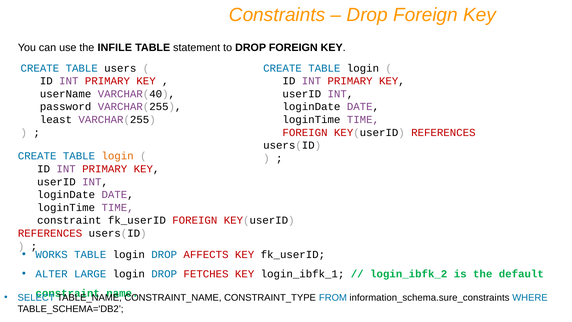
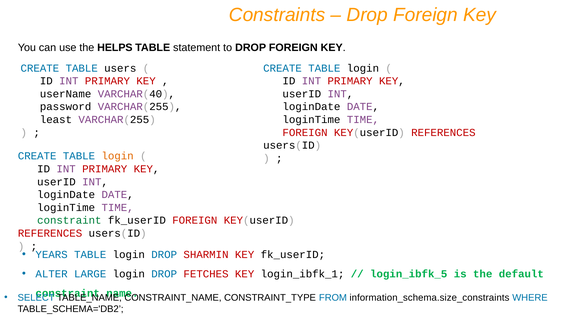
INFILE: INFILE -> HELPS (115, 48)
constraint colour: black -> green (69, 220)
WORKS: WORKS -> YEARS (52, 254)
AFFECTS: AFFECTS -> SHARMIN (206, 254)
login_ibfk_2: login_ibfk_2 -> login_ibfk_5 (409, 274)
information_schema.sure_constraints: information_schema.sure_constraints -> information_schema.size_constraints (429, 297)
